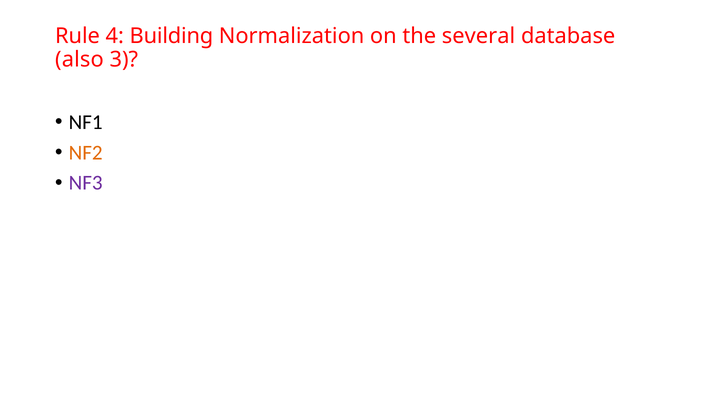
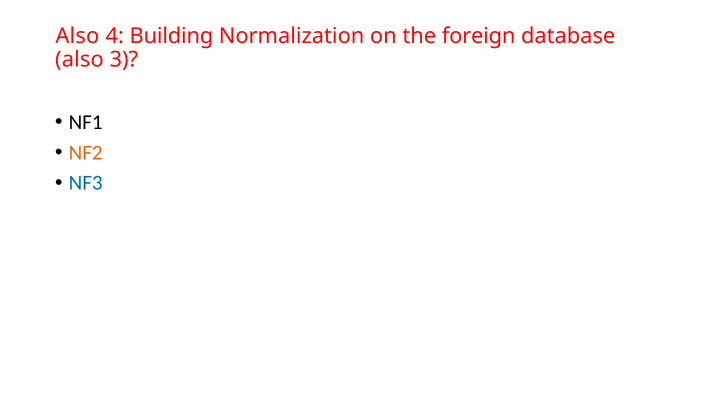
Rule: Rule -> Also (77, 36)
several: several -> foreign (479, 36)
NF3 colour: purple -> blue (86, 183)
